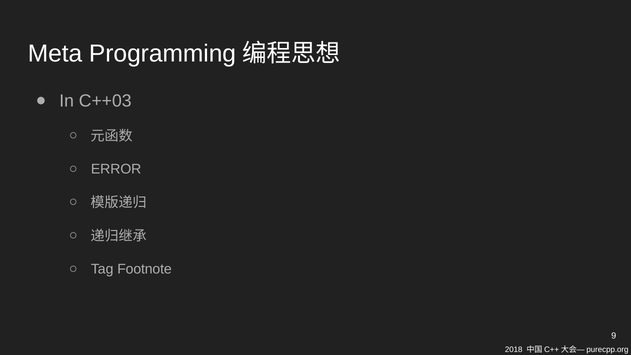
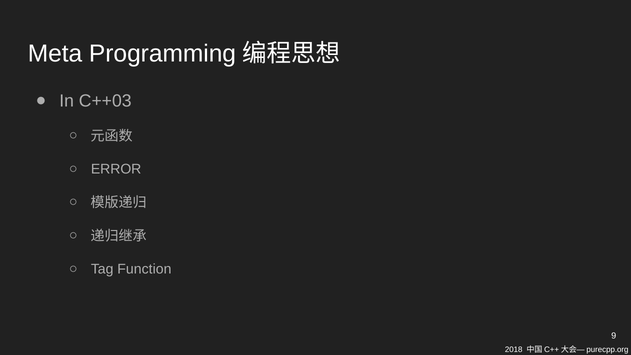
Footnote: Footnote -> Function (144, 269)
